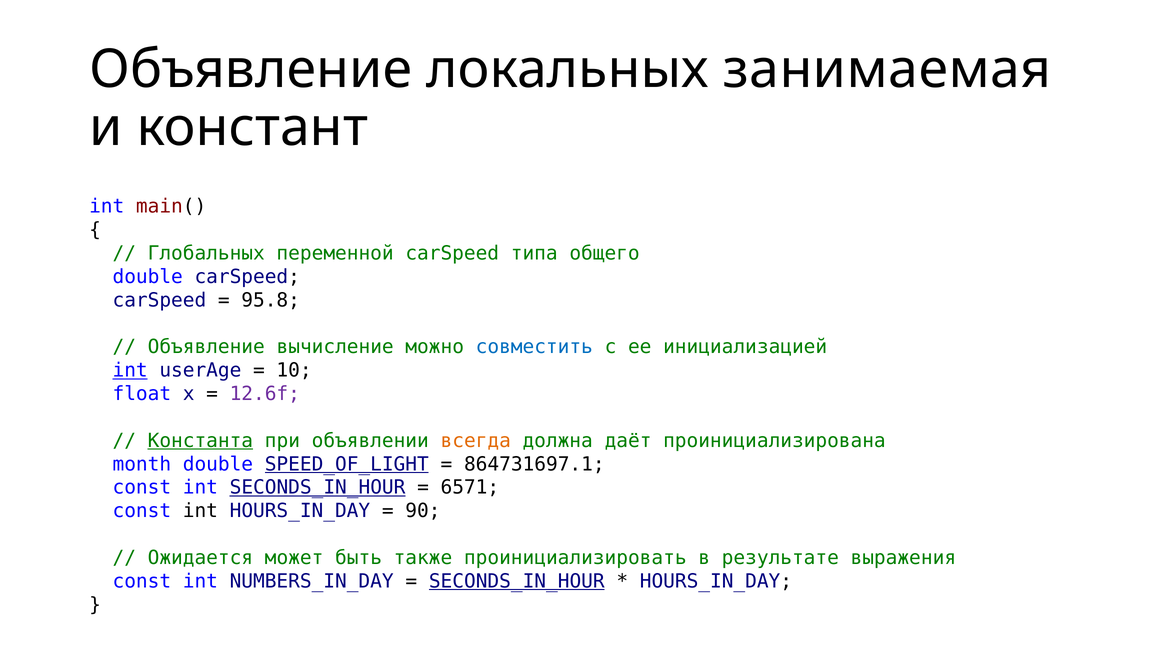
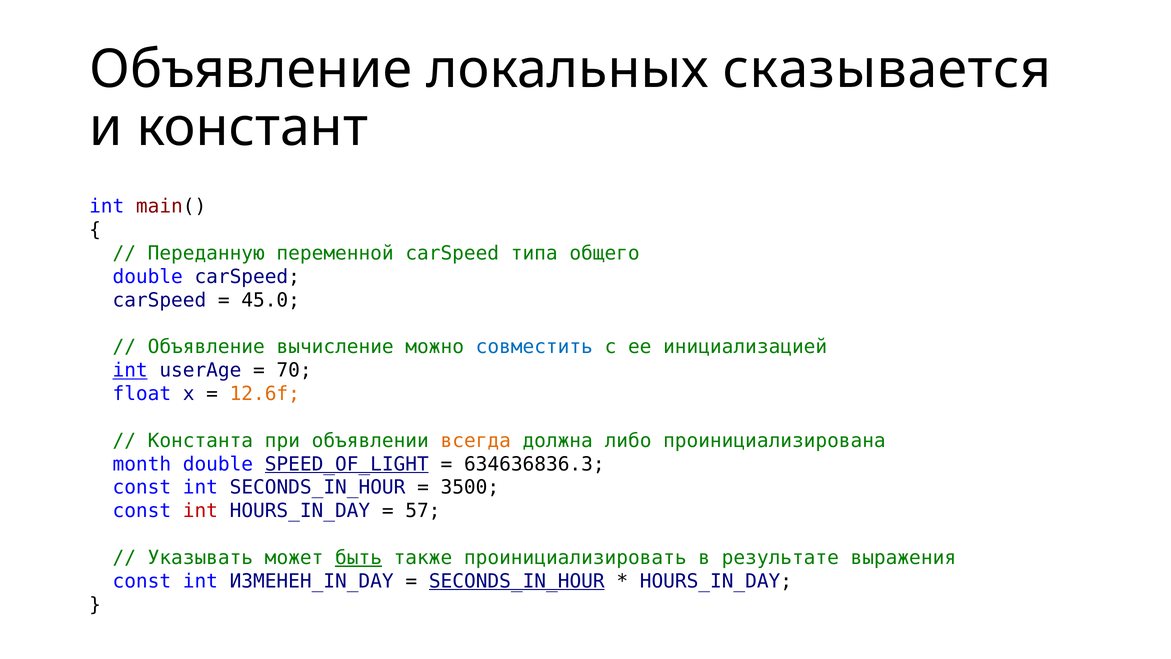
занимаемая: занимаемая -> сказывается (887, 69)
Глобальных: Глобальных -> Переданную (206, 253)
95.8: 95.8 -> 45.0 (271, 300)
10: 10 -> 70 (294, 370)
12.6f colour: purple -> orange (265, 394)
Константа underline: present -> none (200, 440)
даёт: даёт -> либо (628, 440)
864731697.1: 864731697.1 -> 634636836.3 (534, 464)
SECONDS_IN_HOUR underline: present -> none (318, 487)
6571: 6571 -> 3500 (470, 487)
int colour: black -> red (200, 511)
90: 90 -> 57 (423, 511)
Ожидается: Ожидается -> Указывать (200, 558)
быть underline: none -> present (359, 558)
NUMBERS_IN_DAY: NUMBERS_IN_DAY -> ИЗМЕНЕН_IN_DAY (312, 581)
